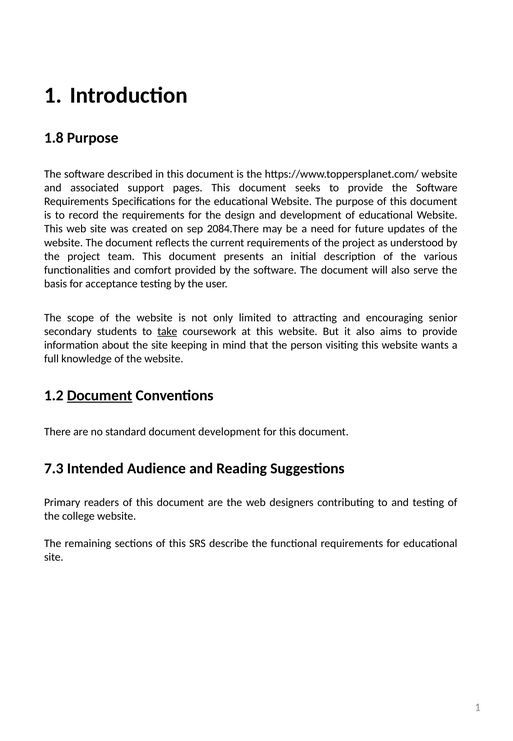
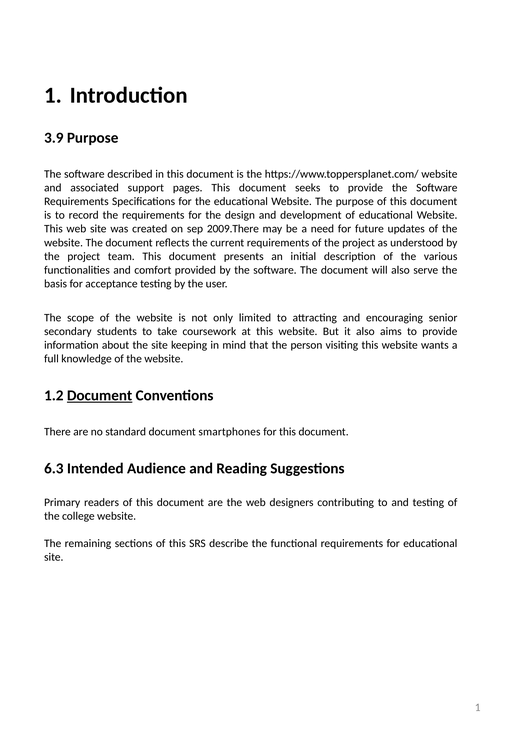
1.8: 1.8 -> 3.9 (54, 138)
2084.There: 2084.There -> 2009.There (233, 229)
take underline: present -> none (167, 332)
document development: development -> smartphones (229, 432)
7.3: 7.3 -> 6.3 (54, 469)
